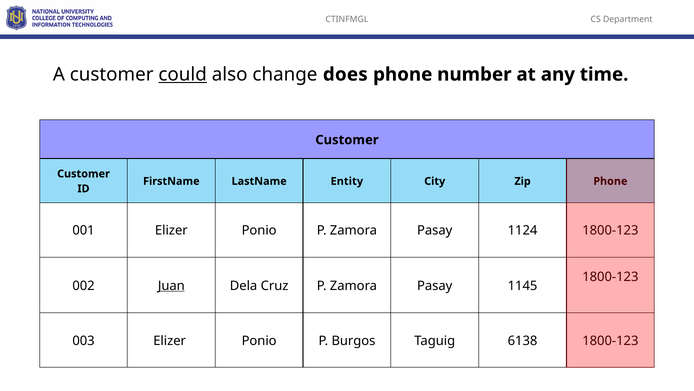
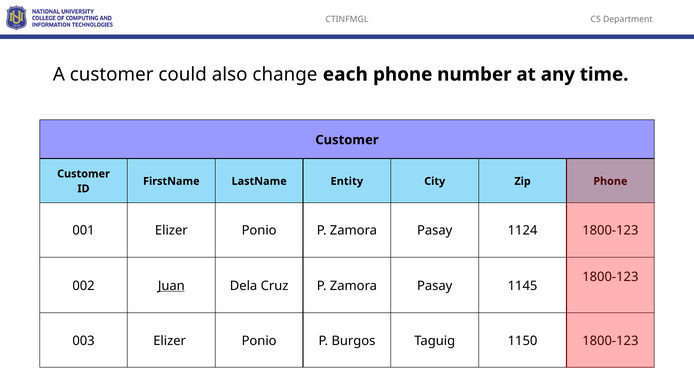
could underline: present -> none (183, 74)
does: does -> each (345, 74)
6138: 6138 -> 1150 (523, 340)
